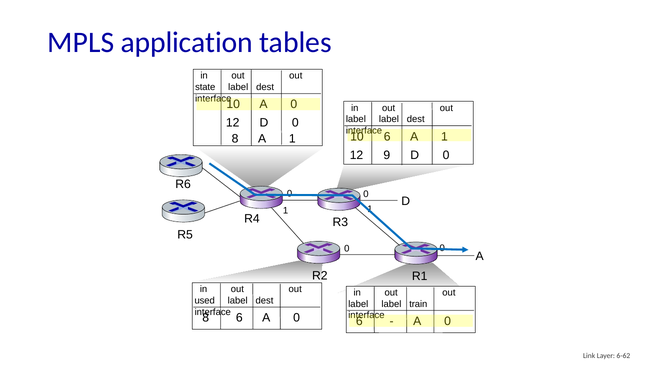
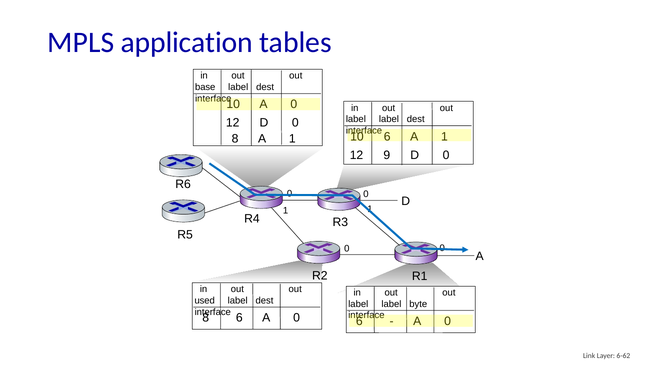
state: state -> base (205, 87)
train: train -> byte (418, 304)
